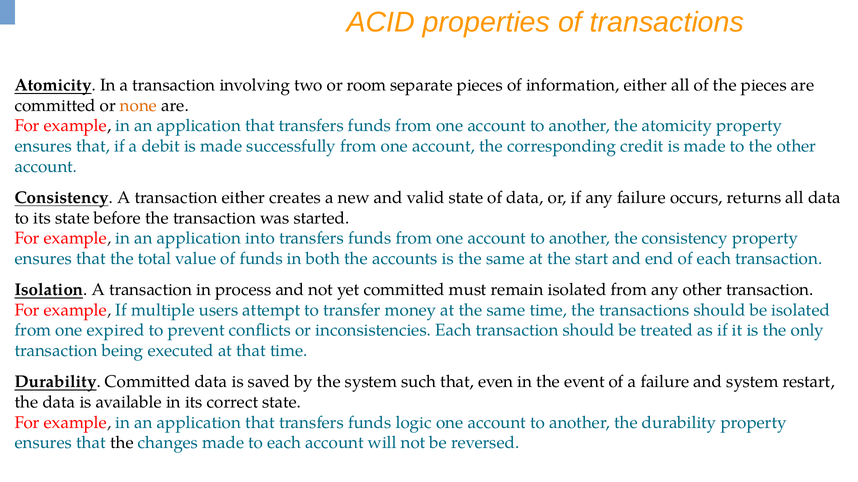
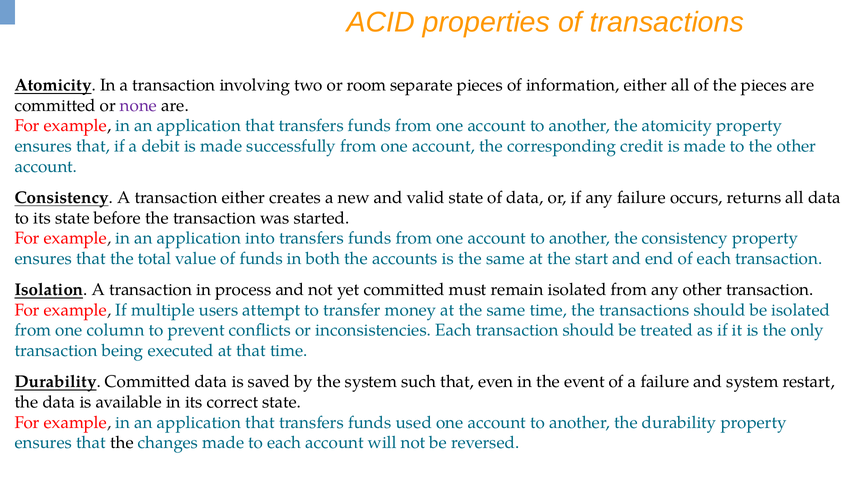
none colour: orange -> purple (139, 106)
expired: expired -> column (116, 331)
logic: logic -> used (414, 423)
